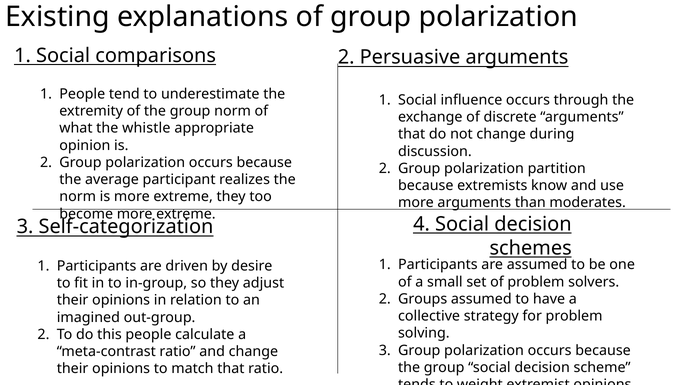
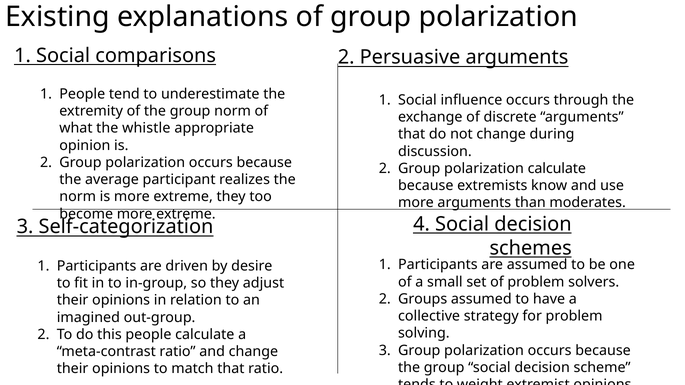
polarization partition: partition -> calculate (557, 169)
